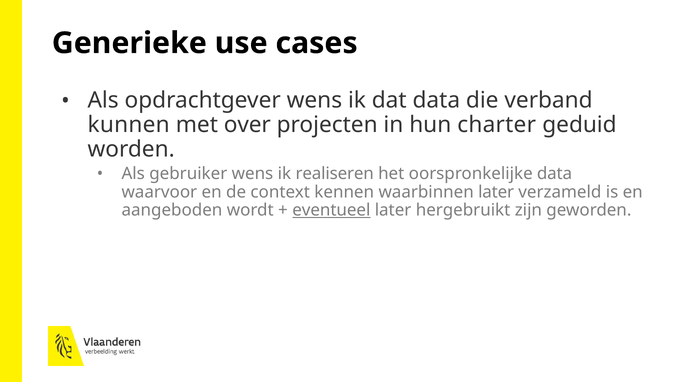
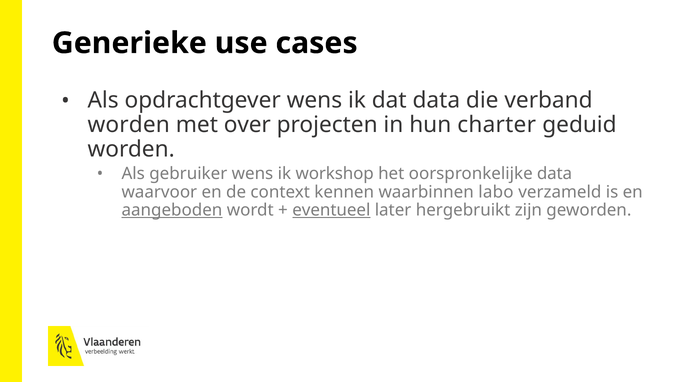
kunnen: kunnen -> worden (129, 125)
realiseren: realiseren -> workshop (335, 174)
waarbinnen later: later -> labo (496, 192)
aangeboden underline: none -> present (172, 211)
